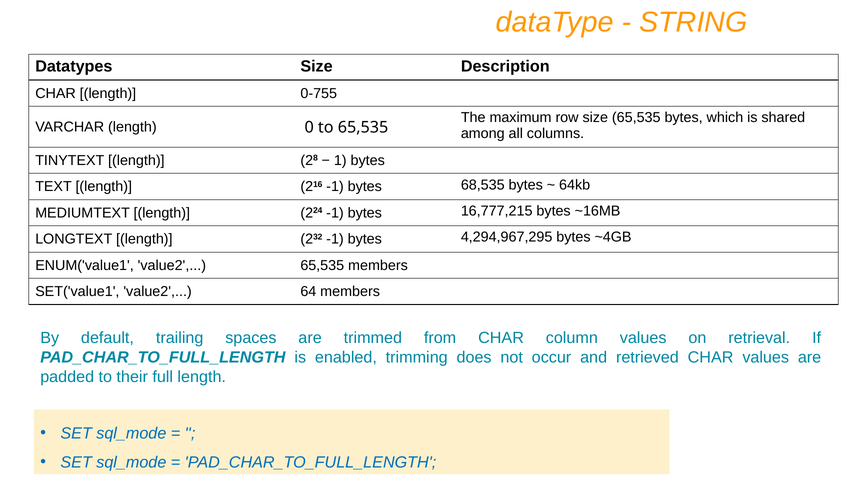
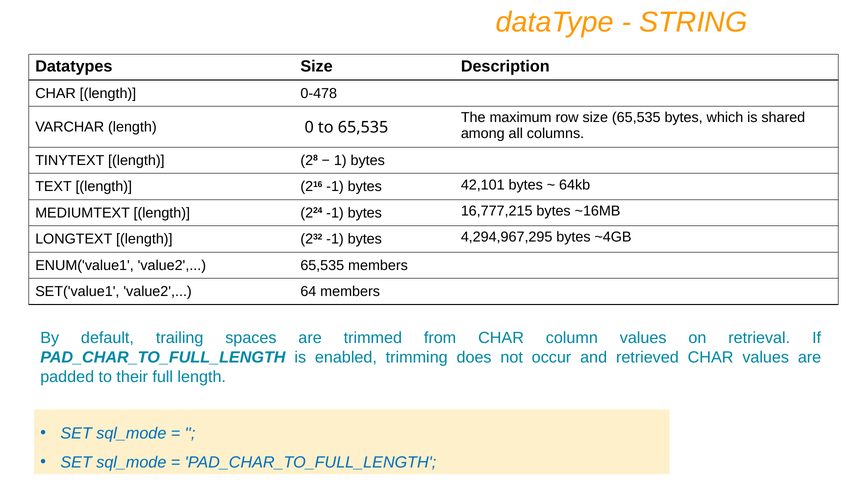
0-755: 0-755 -> 0-478 (319, 93)
68,535: 68,535 -> 42,101 (483, 185)
